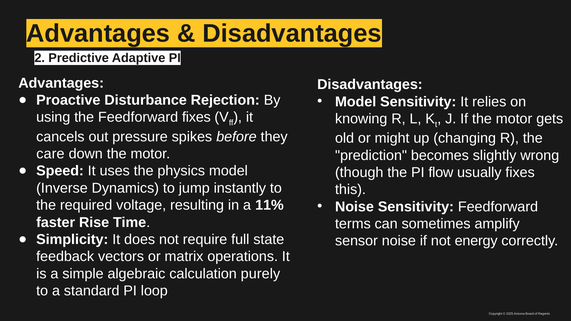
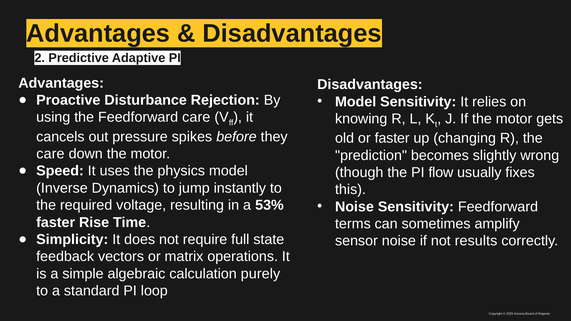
Feedforward fixes: fixes -> care (196, 117)
or might: might -> faster (392, 138)
11%: 11% -> 53% (269, 205)
energy: energy -> results (476, 241)
